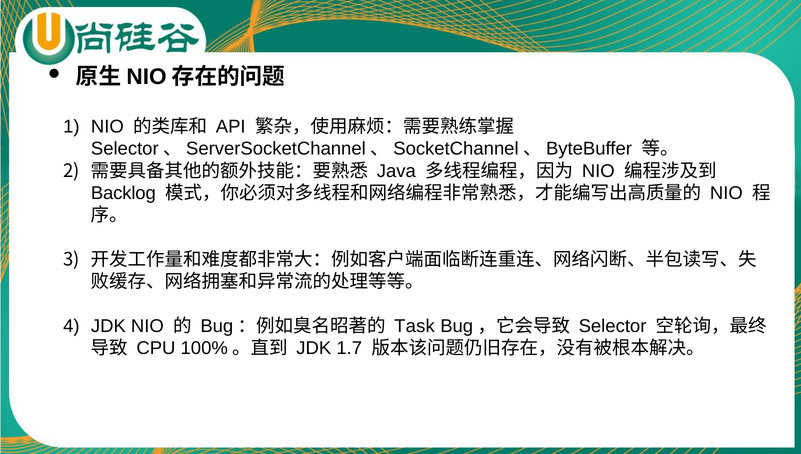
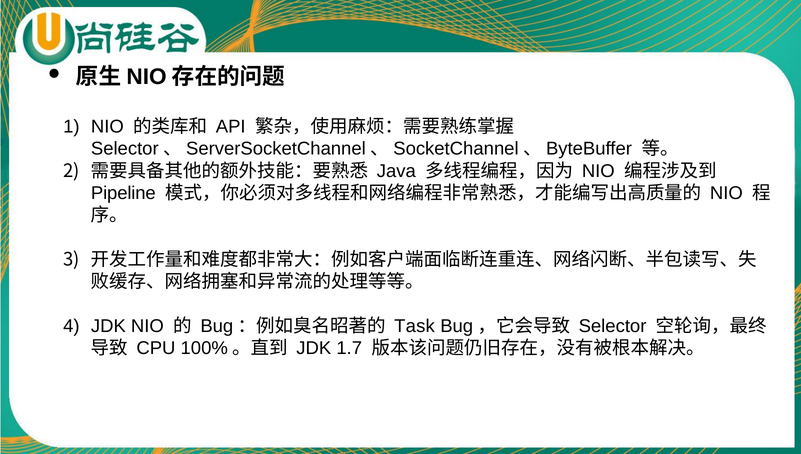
Backlog: Backlog -> Pipeline (123, 193)
